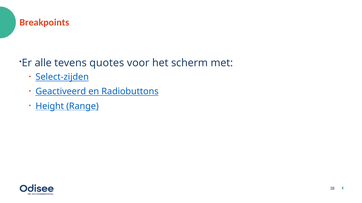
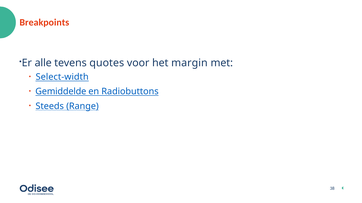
scherm: scherm -> margin (189, 63)
Select-zijden: Select-zijden -> Select-width (62, 77)
Geactiveerd: Geactiveerd -> Gemiddelde (61, 92)
Height: Height -> Steeds (50, 106)
